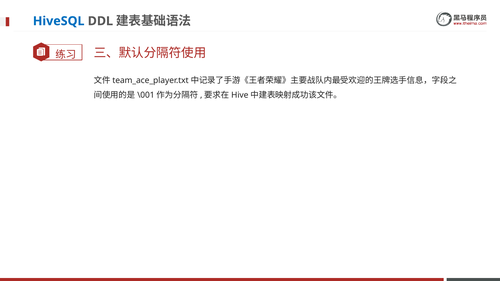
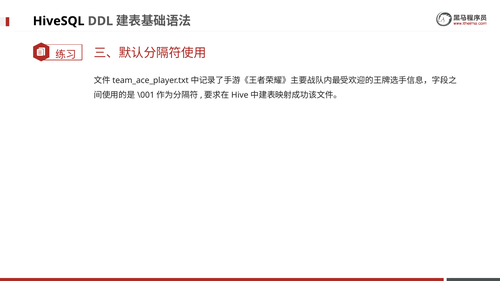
HiveSQL colour: blue -> black (59, 21)
